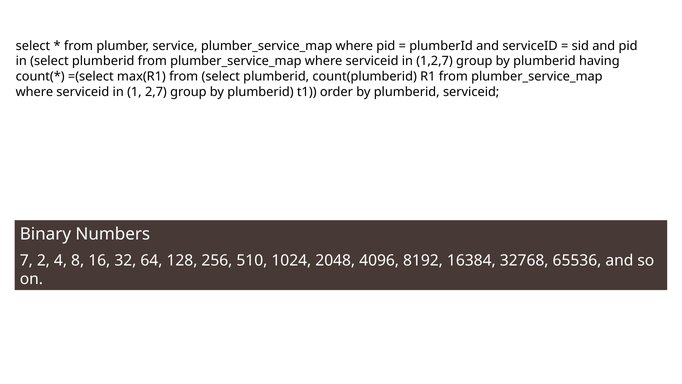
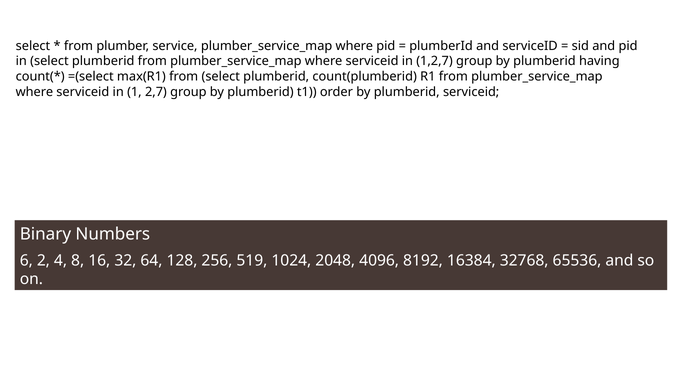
7: 7 -> 6 (26, 260)
510: 510 -> 519 (252, 260)
